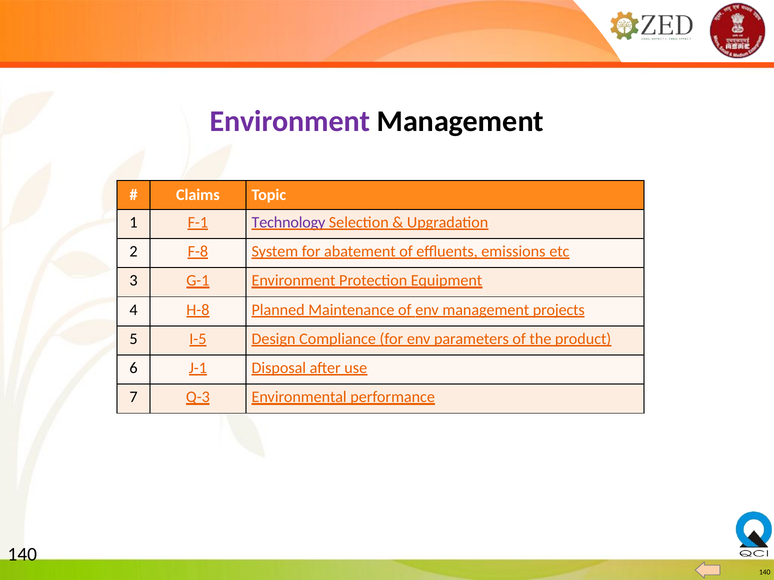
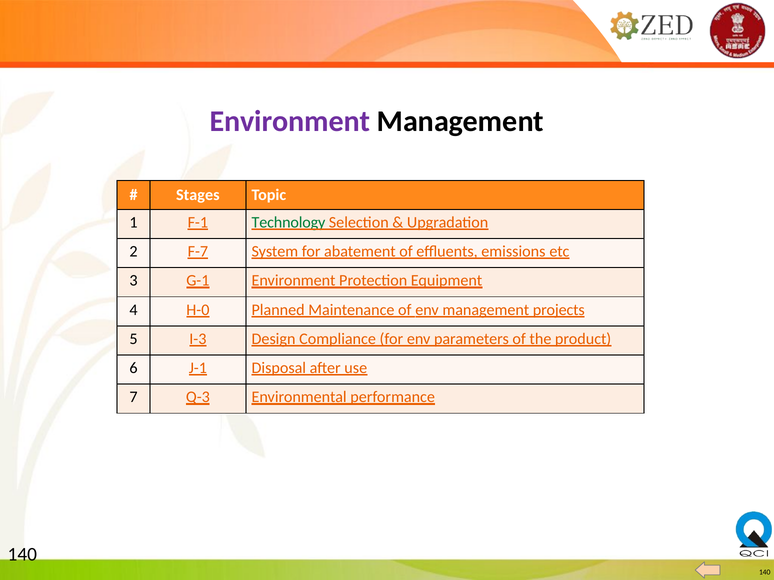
Claims: Claims -> Stages (198, 195)
Technology colour: purple -> green (288, 223)
F-8: F-8 -> F-7 (198, 252)
H-8: H-8 -> H-0 (198, 310)
I-5: I-5 -> I-3 (198, 339)
